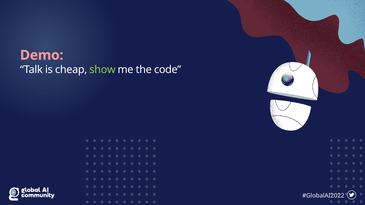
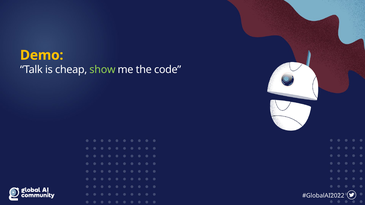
Demo colour: pink -> yellow (42, 55)
